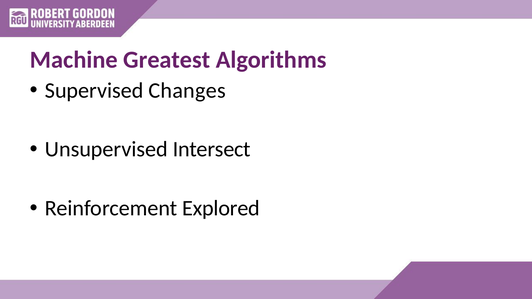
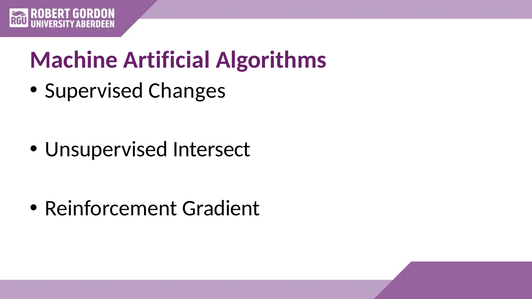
Greatest: Greatest -> Artificial (167, 60)
Explored: Explored -> Gradient (221, 208)
